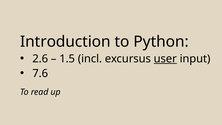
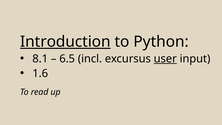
Introduction underline: none -> present (65, 42)
2.6: 2.6 -> 8.1 (40, 59)
1.5: 1.5 -> 6.5 (67, 59)
7.6: 7.6 -> 1.6 (40, 73)
